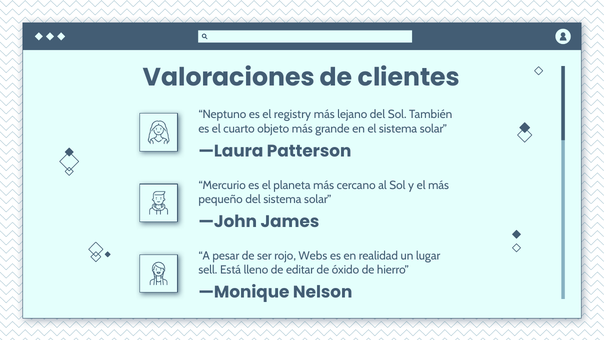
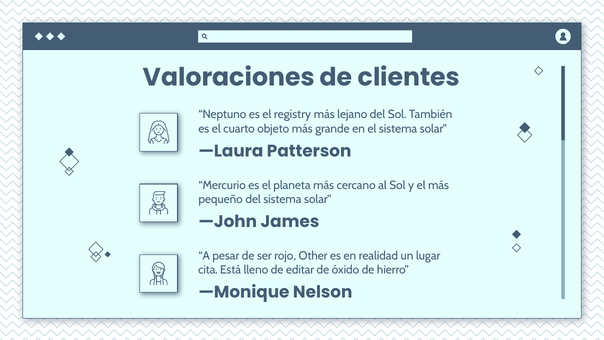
Webs: Webs -> Other (313, 256)
sell: sell -> cita (208, 270)
